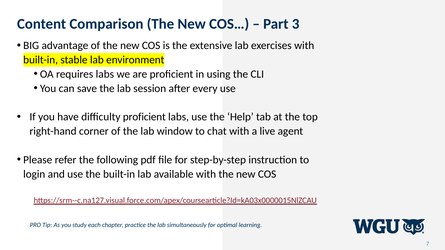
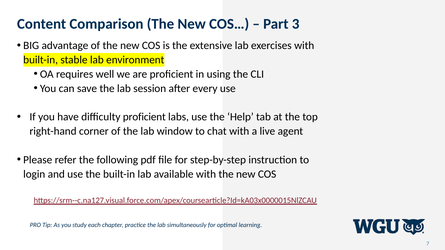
requires labs: labs -> well (105, 74)
